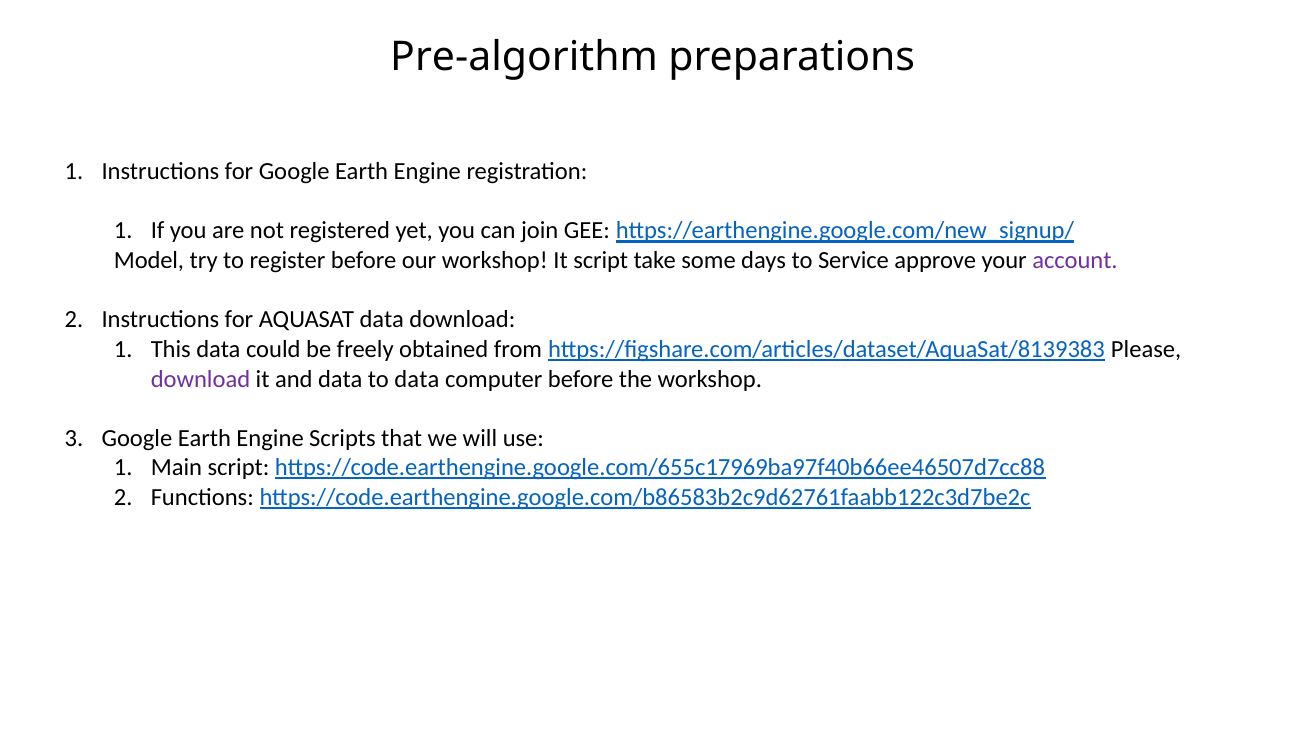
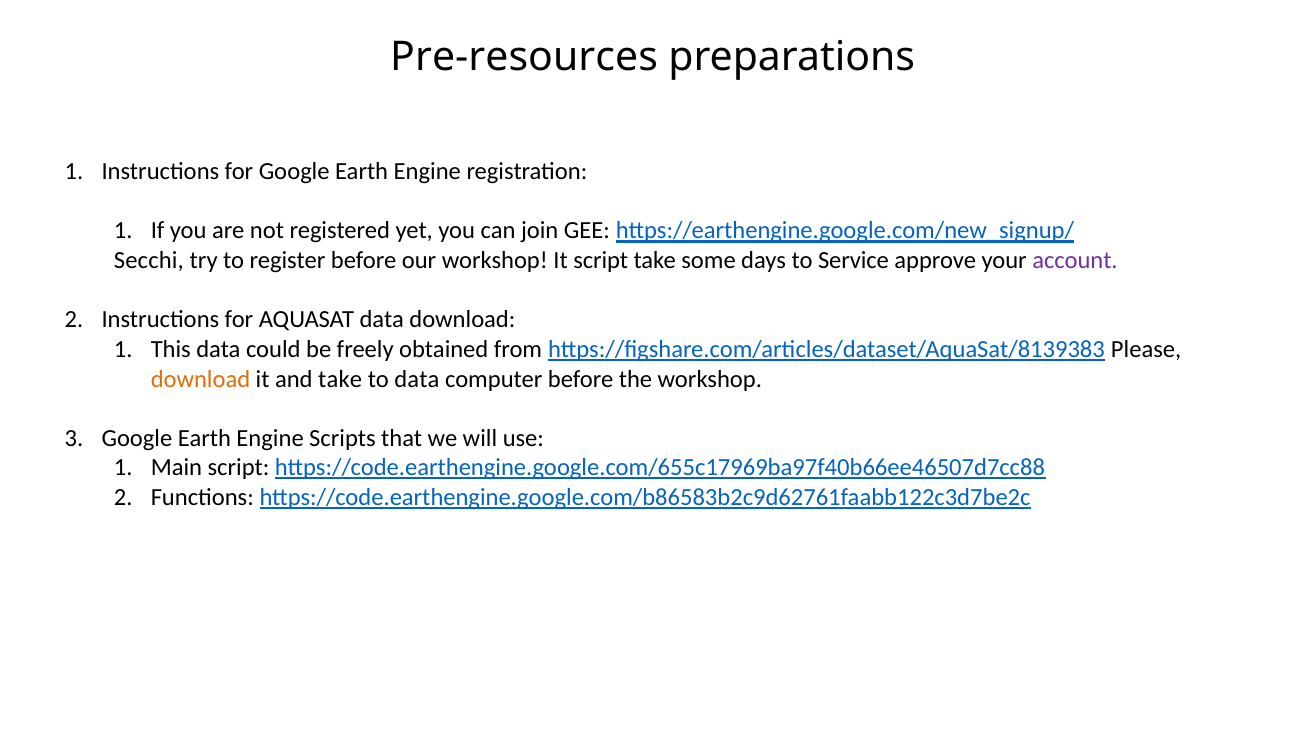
Pre-algorithm: Pre-algorithm -> Pre-resources (524, 57)
Model: Model -> Secchi (149, 261)
download colour: purple -> orange (200, 379)
and data: data -> take (340, 379)
